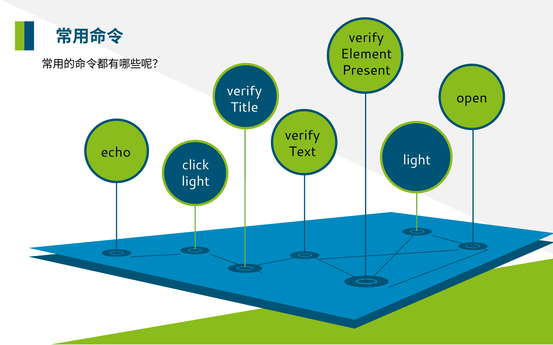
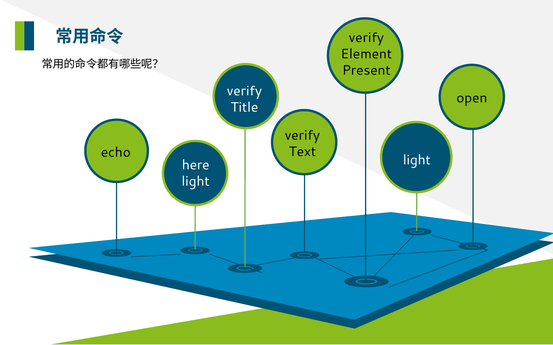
click: click -> here (196, 165)
